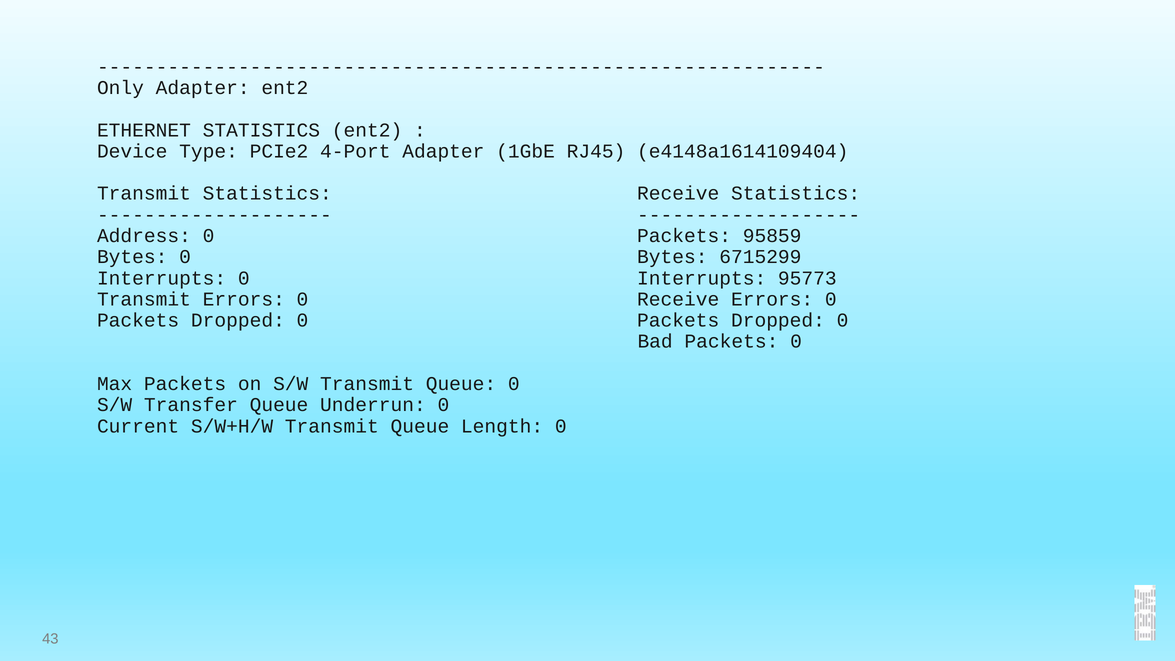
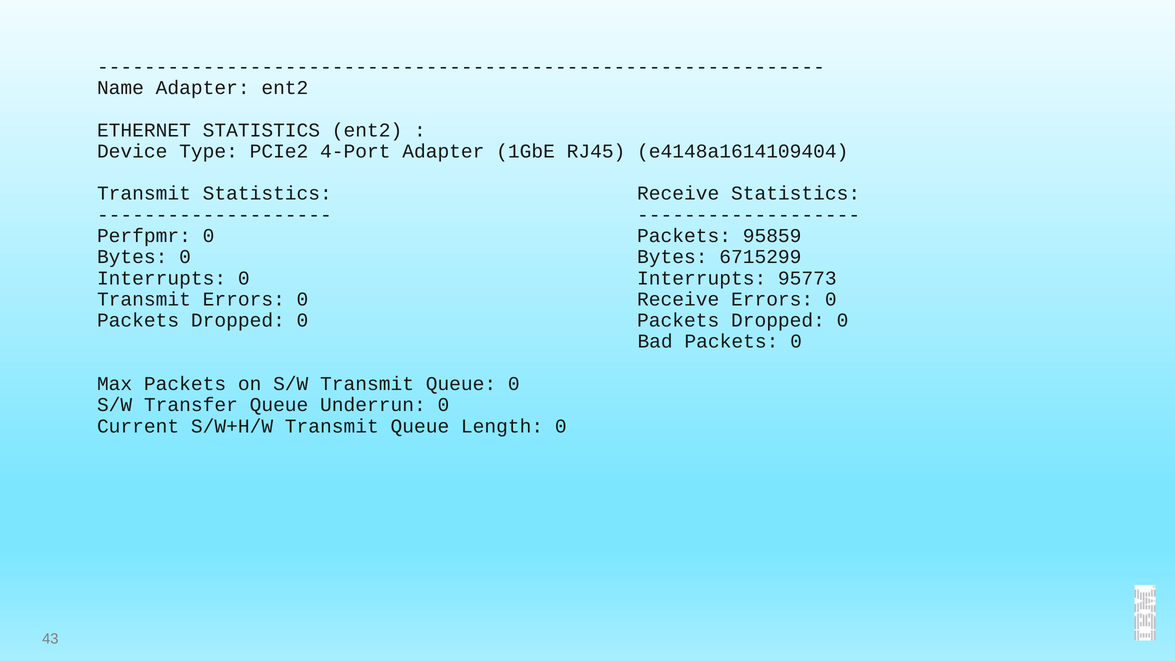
Only: Only -> Name (120, 88)
Address: Address -> Perfpmr (144, 236)
